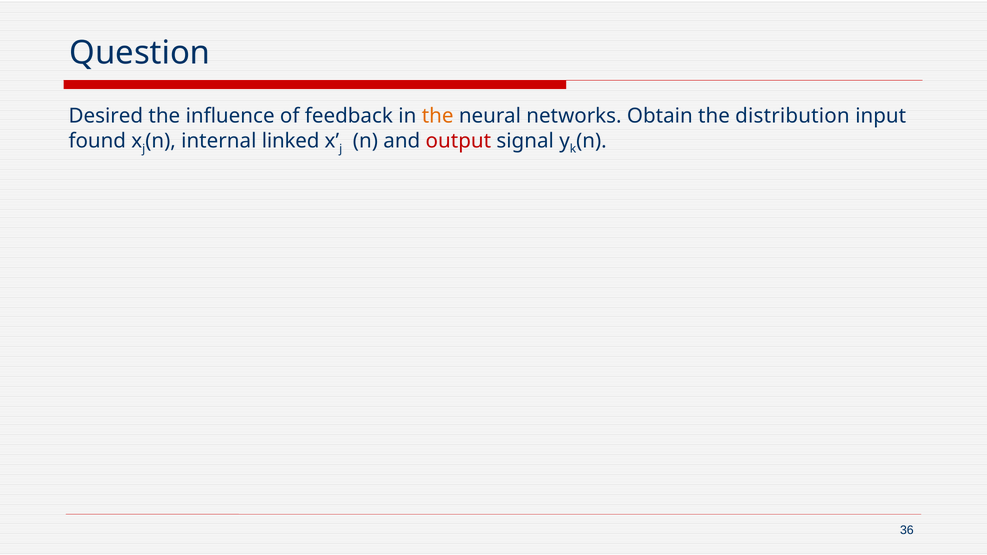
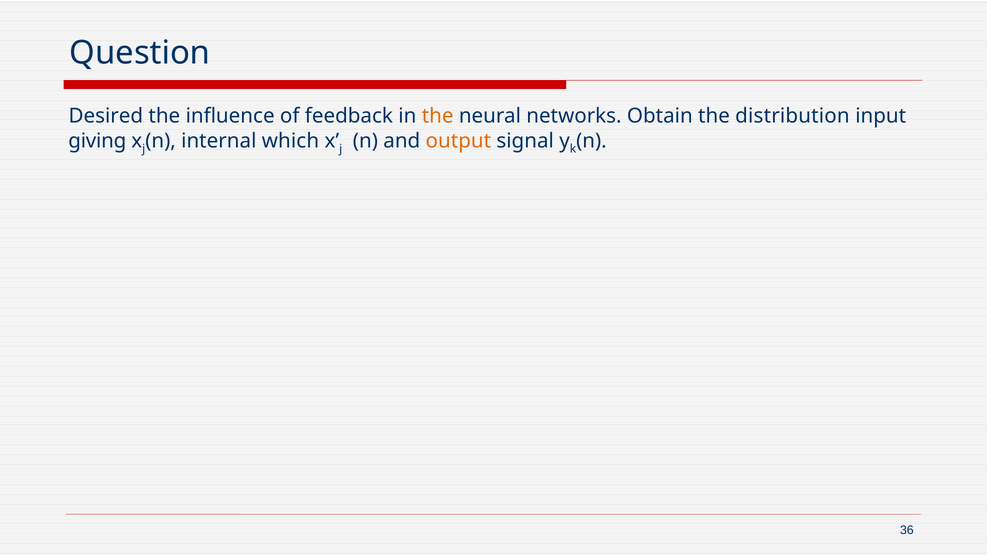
found: found -> giving (97, 141)
linked: linked -> which (290, 141)
output colour: red -> orange (458, 141)
